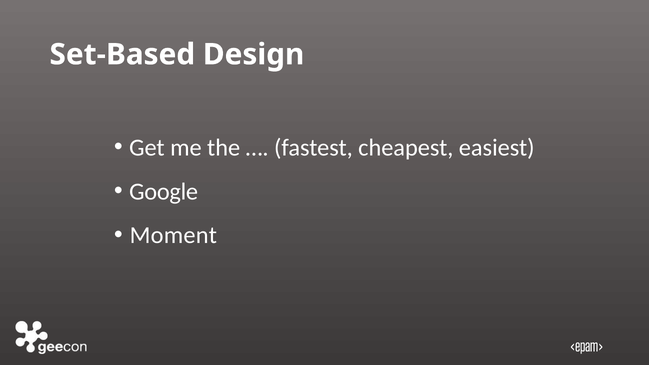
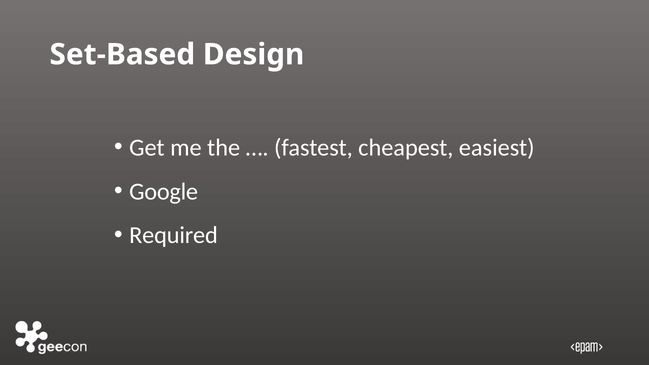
Moment: Moment -> Required (173, 235)
